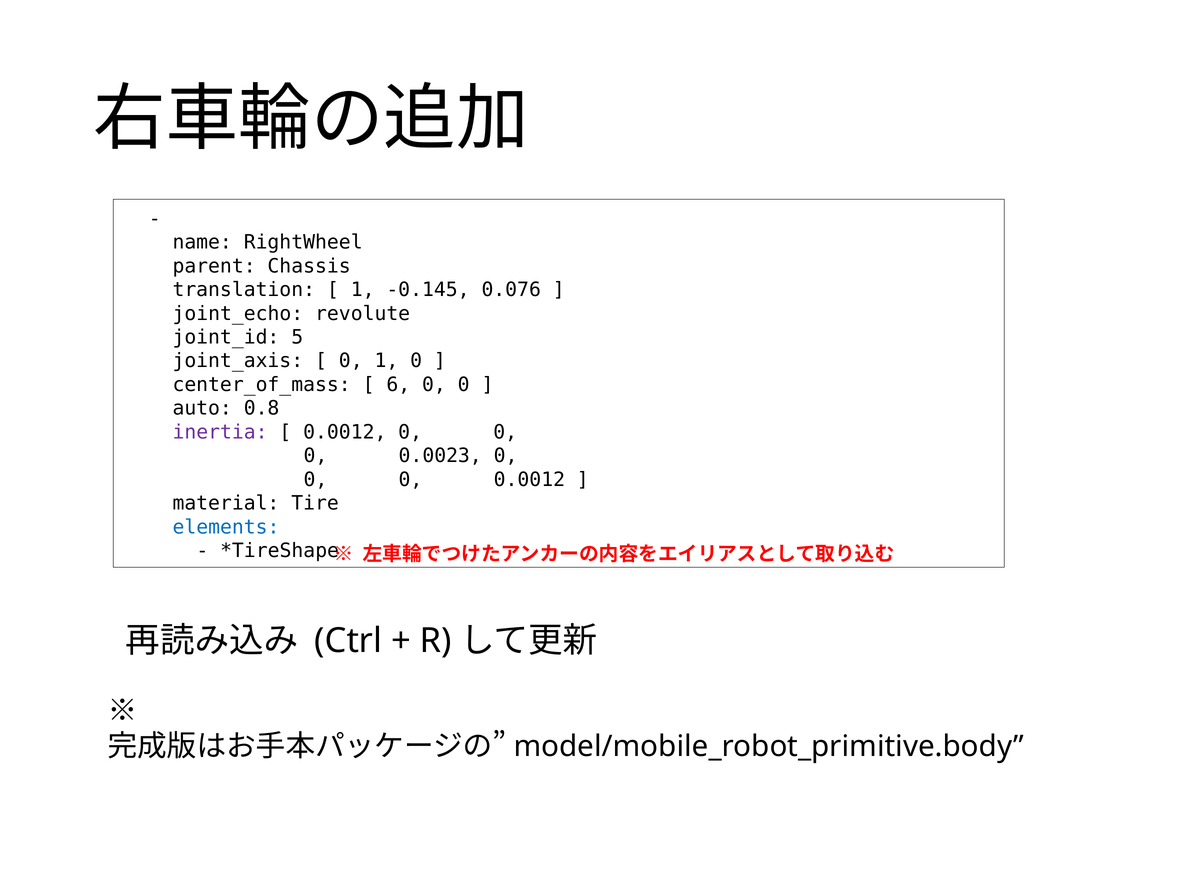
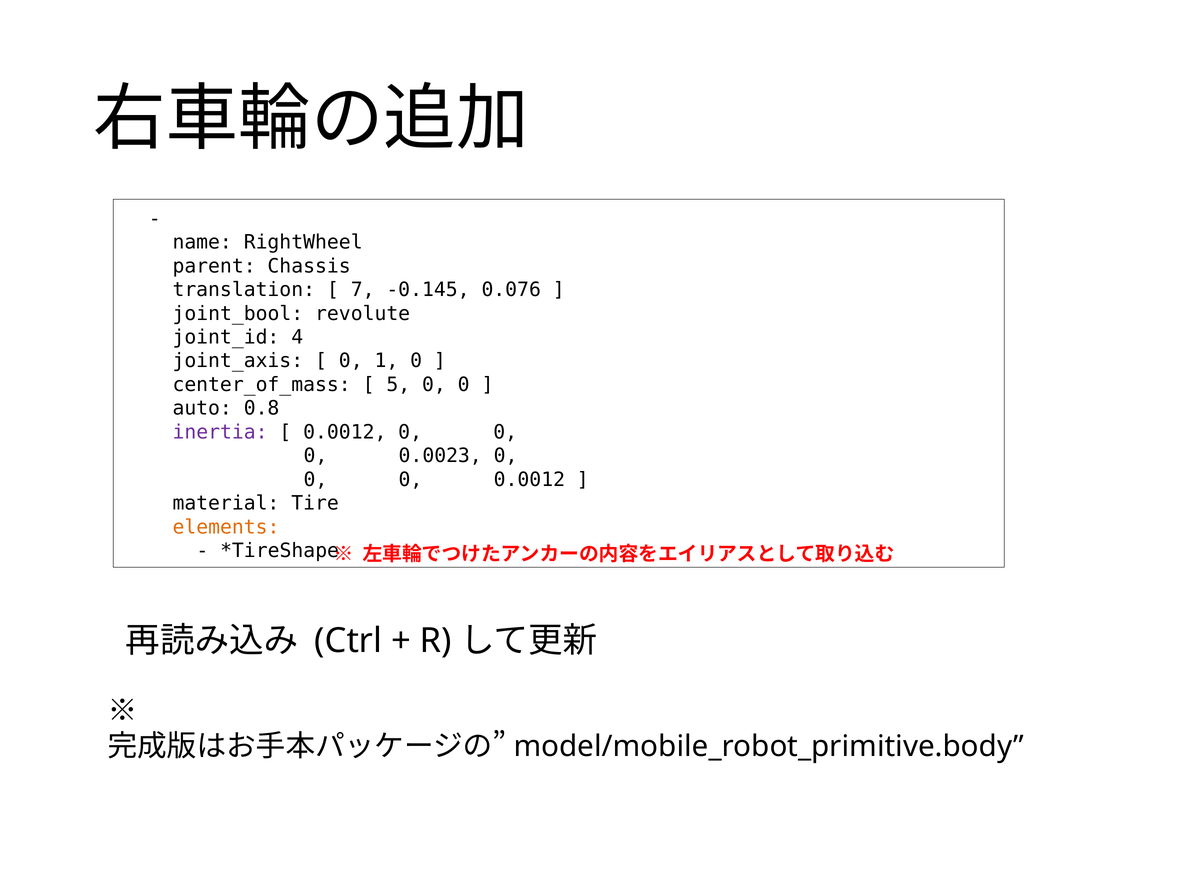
1: 1 -> 7 (363, 290)
joint_echo: joint_echo -> joint_bool (238, 313)
5: 5 -> 4 (297, 337)
6: 6 -> 5 (398, 384)
elements colour: blue -> orange (226, 527)
